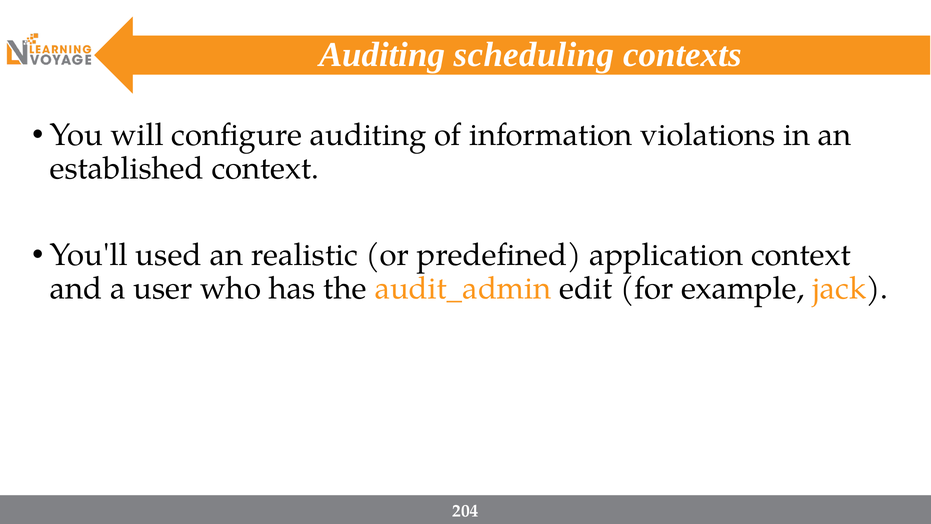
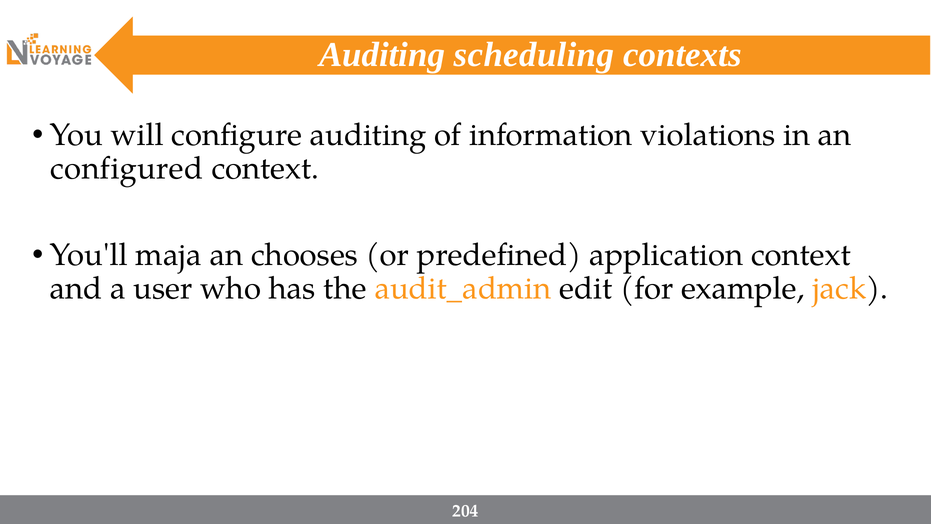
established: established -> configured (127, 169)
used: used -> maja (169, 255)
realistic: realistic -> chooses (305, 255)
